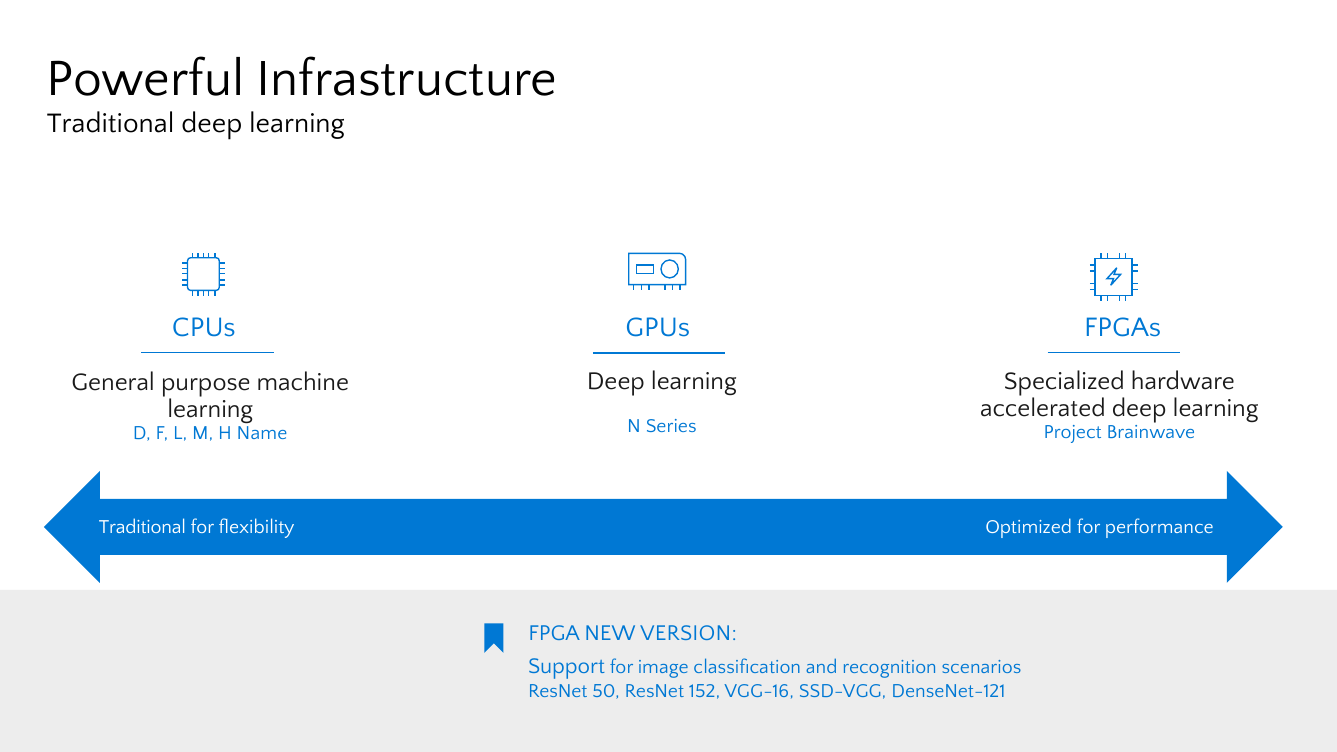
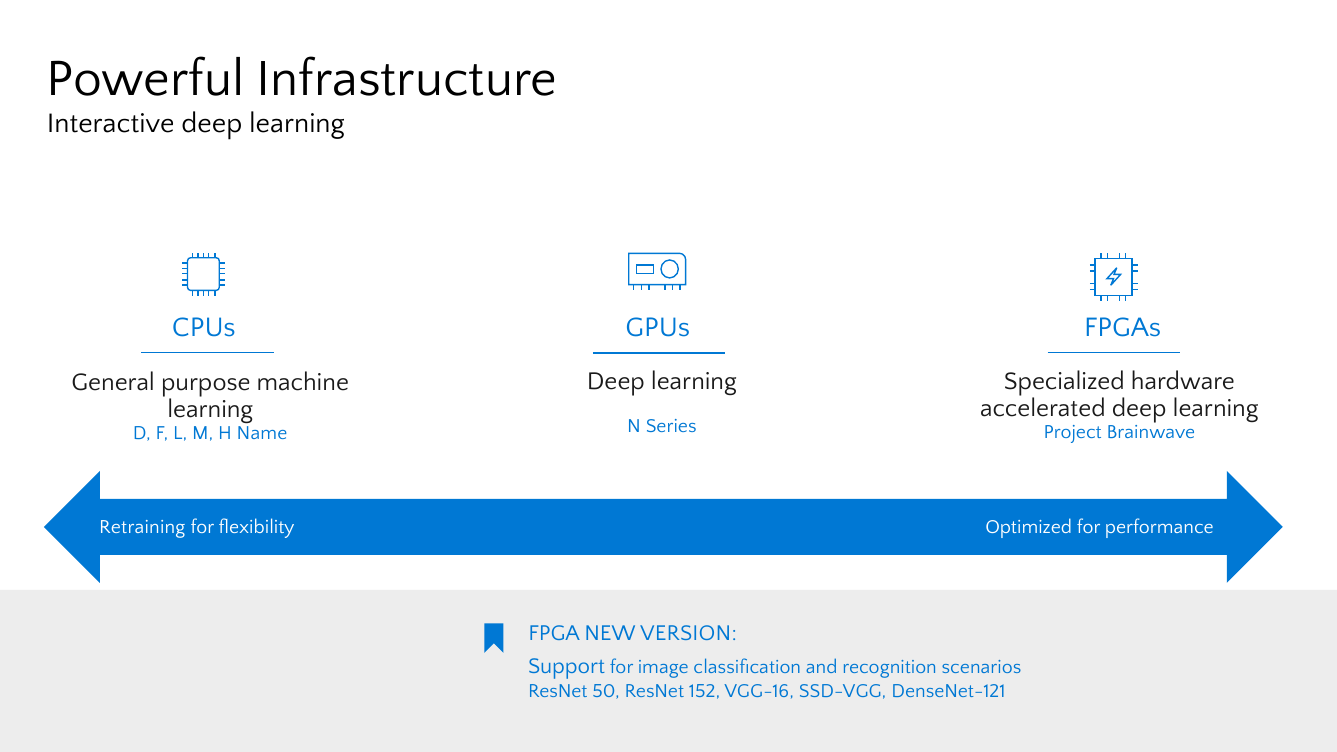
Traditional: Traditional -> Interactive (111, 124)
Traditional: Traditional -> Retraining (142, 527)
